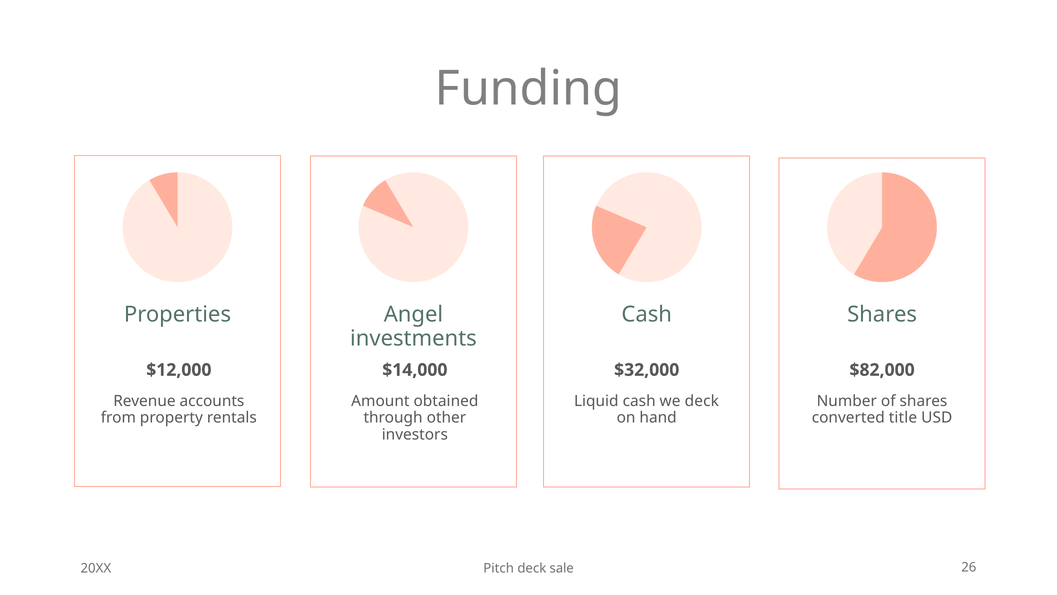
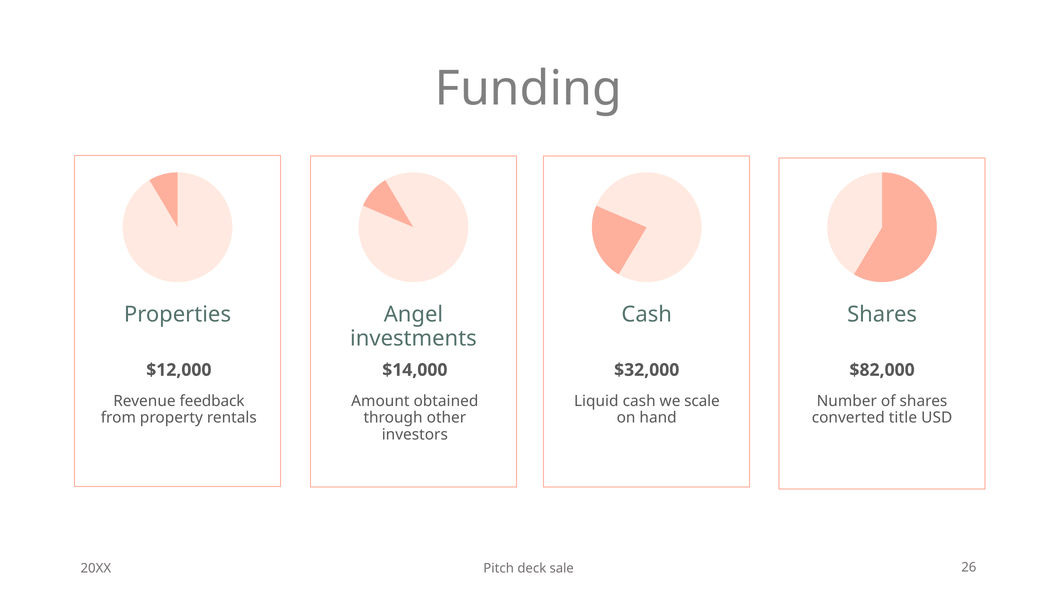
accounts: accounts -> feedback (212, 401)
we deck: deck -> scale (702, 401)
